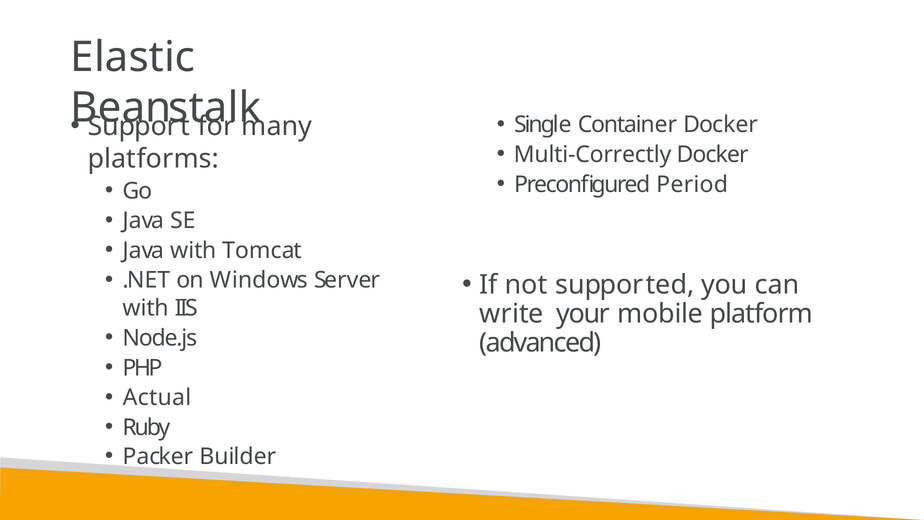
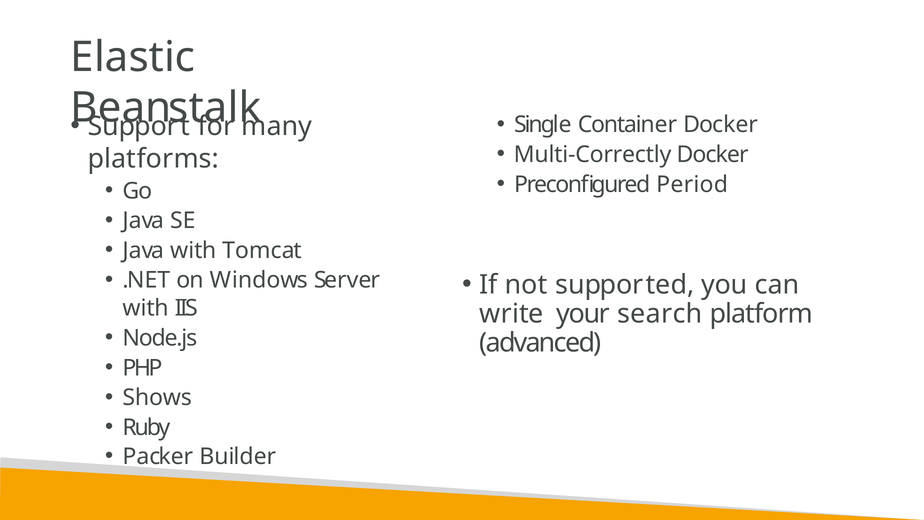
mobile: mobile -> search (660, 314)
Actual: Actual -> Shows (157, 398)
